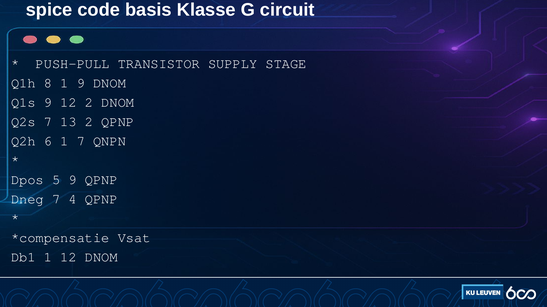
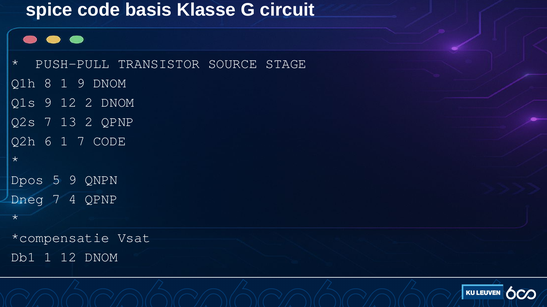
SUPPLY: SUPPLY -> SOURCE (233, 64)
7 QNPN: QNPN -> CODE (110, 141)
9 QPNP: QPNP -> QNPN (101, 180)
